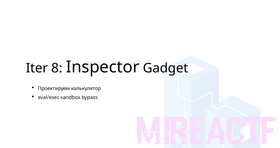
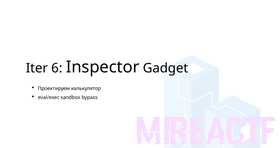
8: 8 -> 6 (57, 68)
